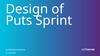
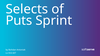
Design: Design -> Selects (27, 9)
